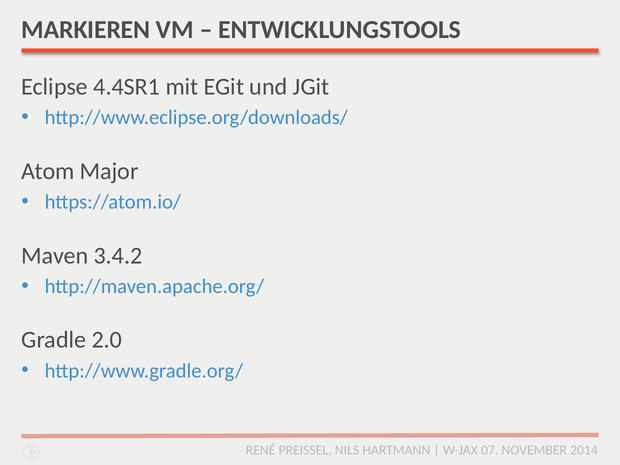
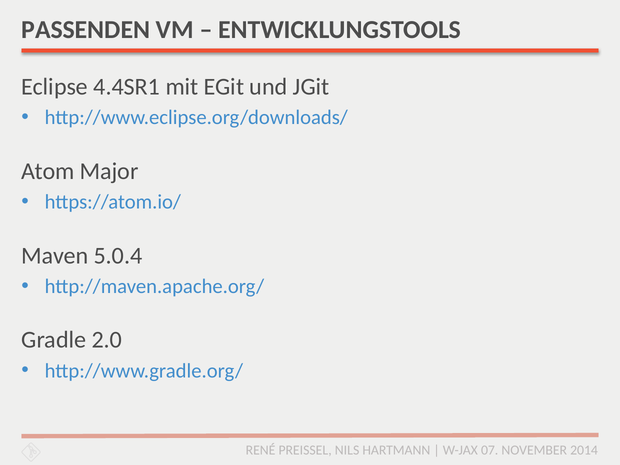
MARKIEREN: MARKIEREN -> PASSENDEN (86, 30)
3.4.2: 3.4.2 -> 5.0.4 (118, 256)
